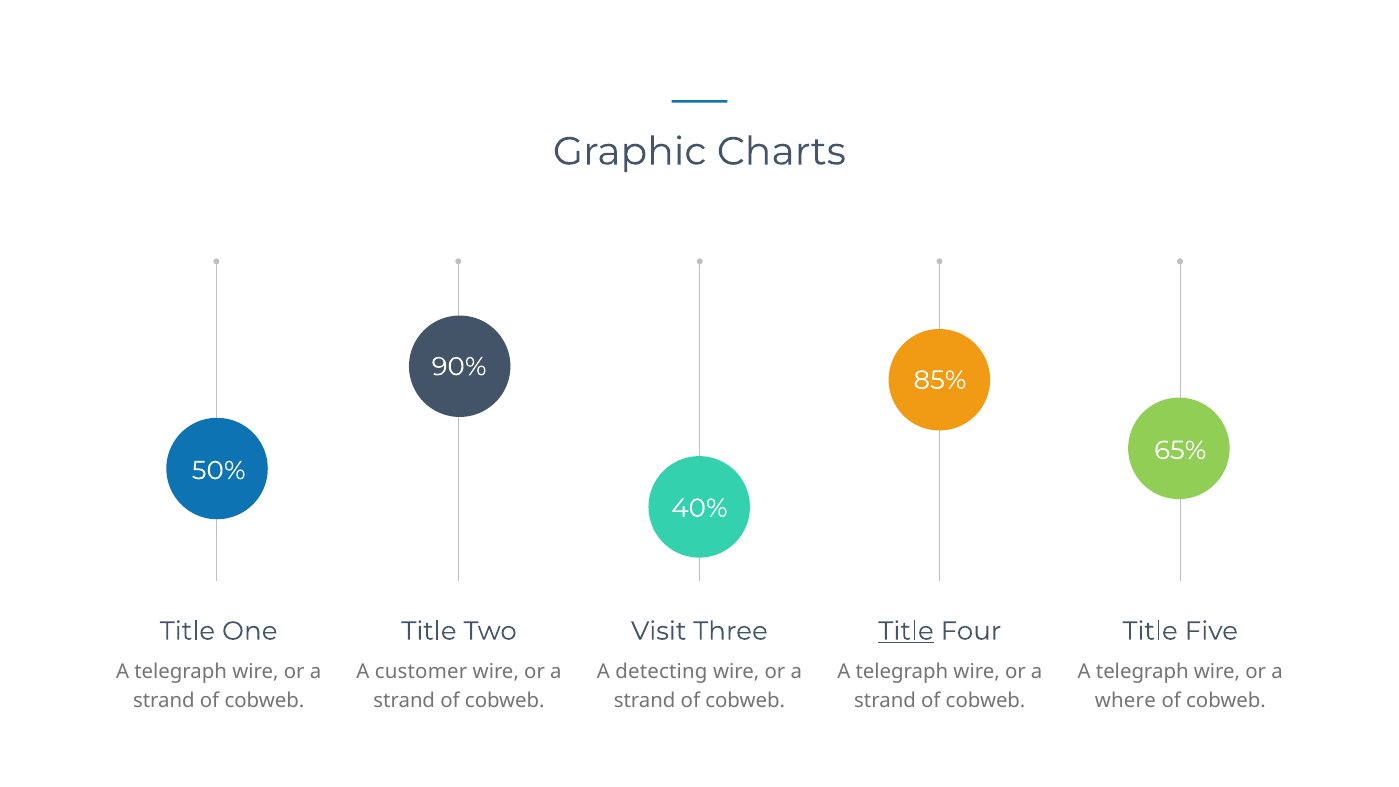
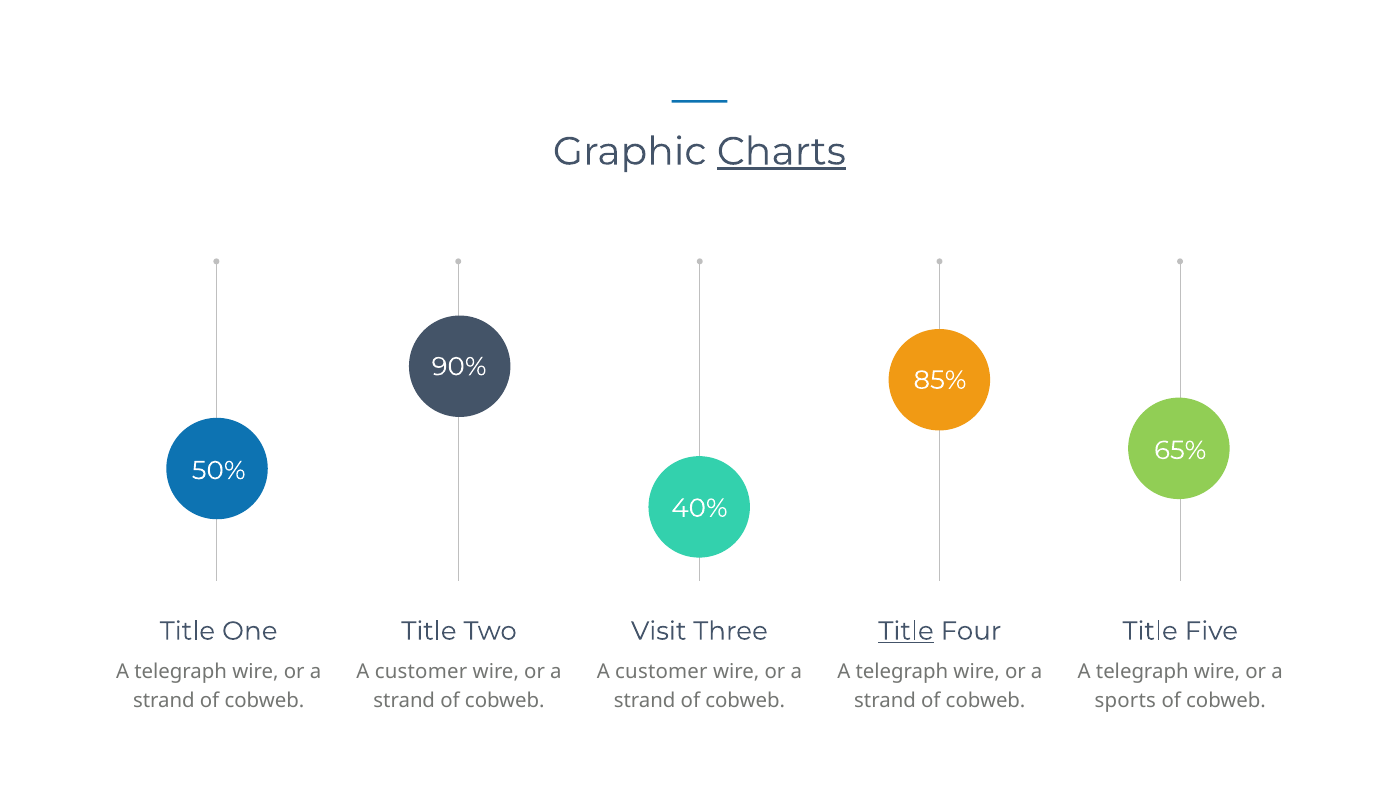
Charts underline: none -> present (781, 152)
detecting: detecting -> customer (661, 672)
where: where -> sports (1125, 701)
